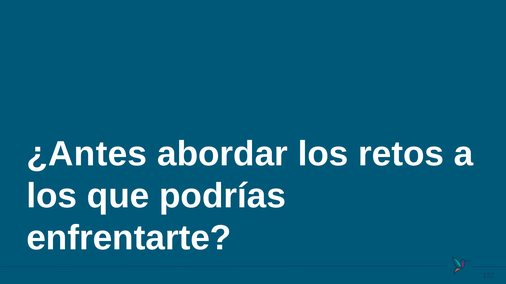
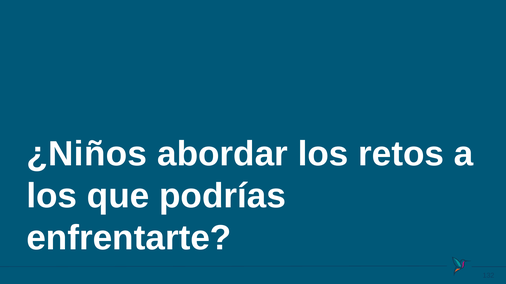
¿Antes: ¿Antes -> ¿Niños (87, 154)
